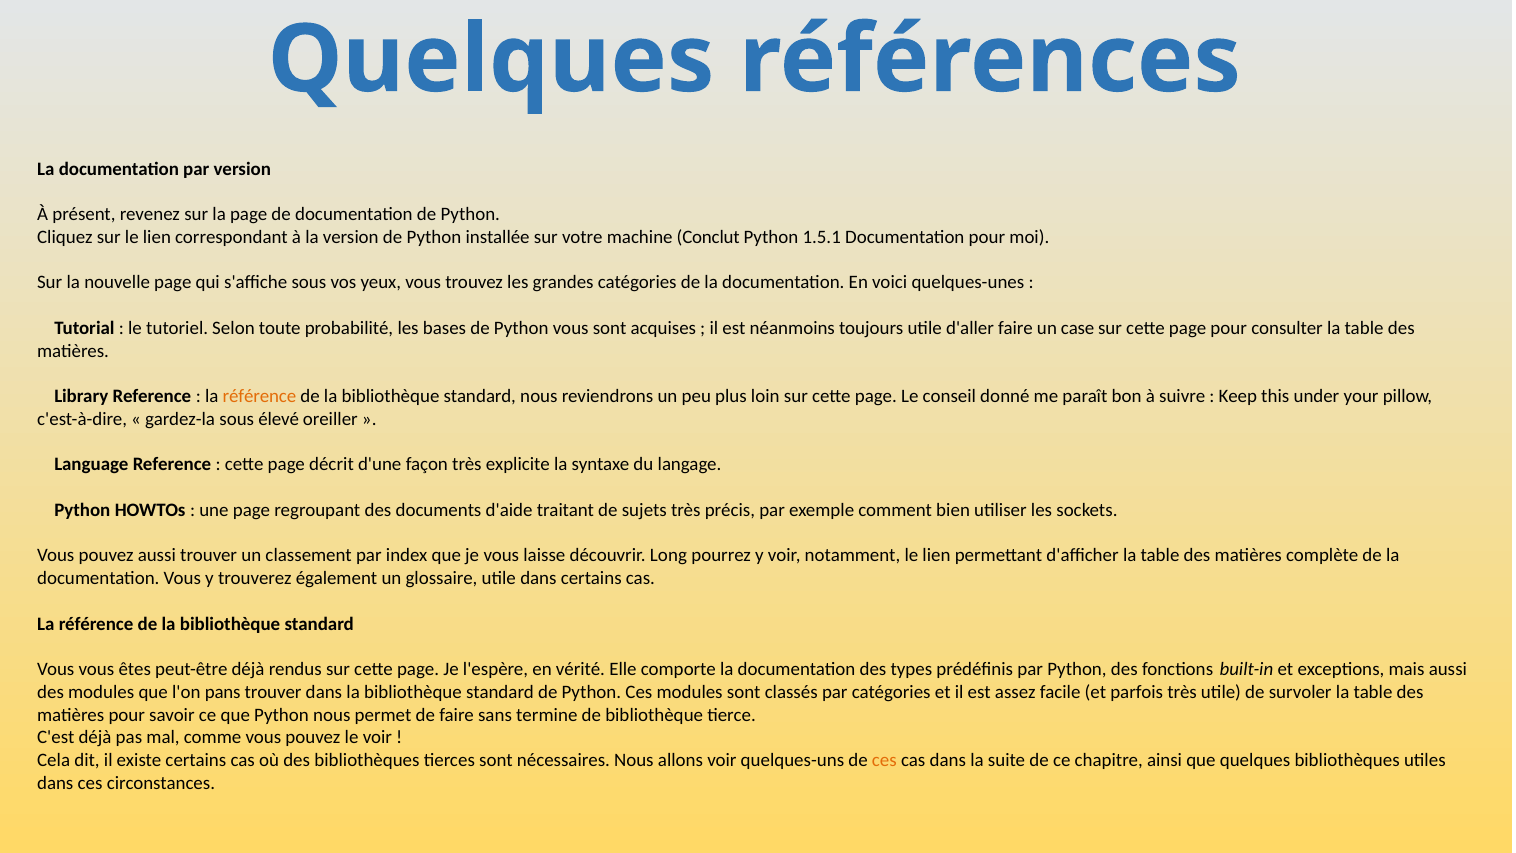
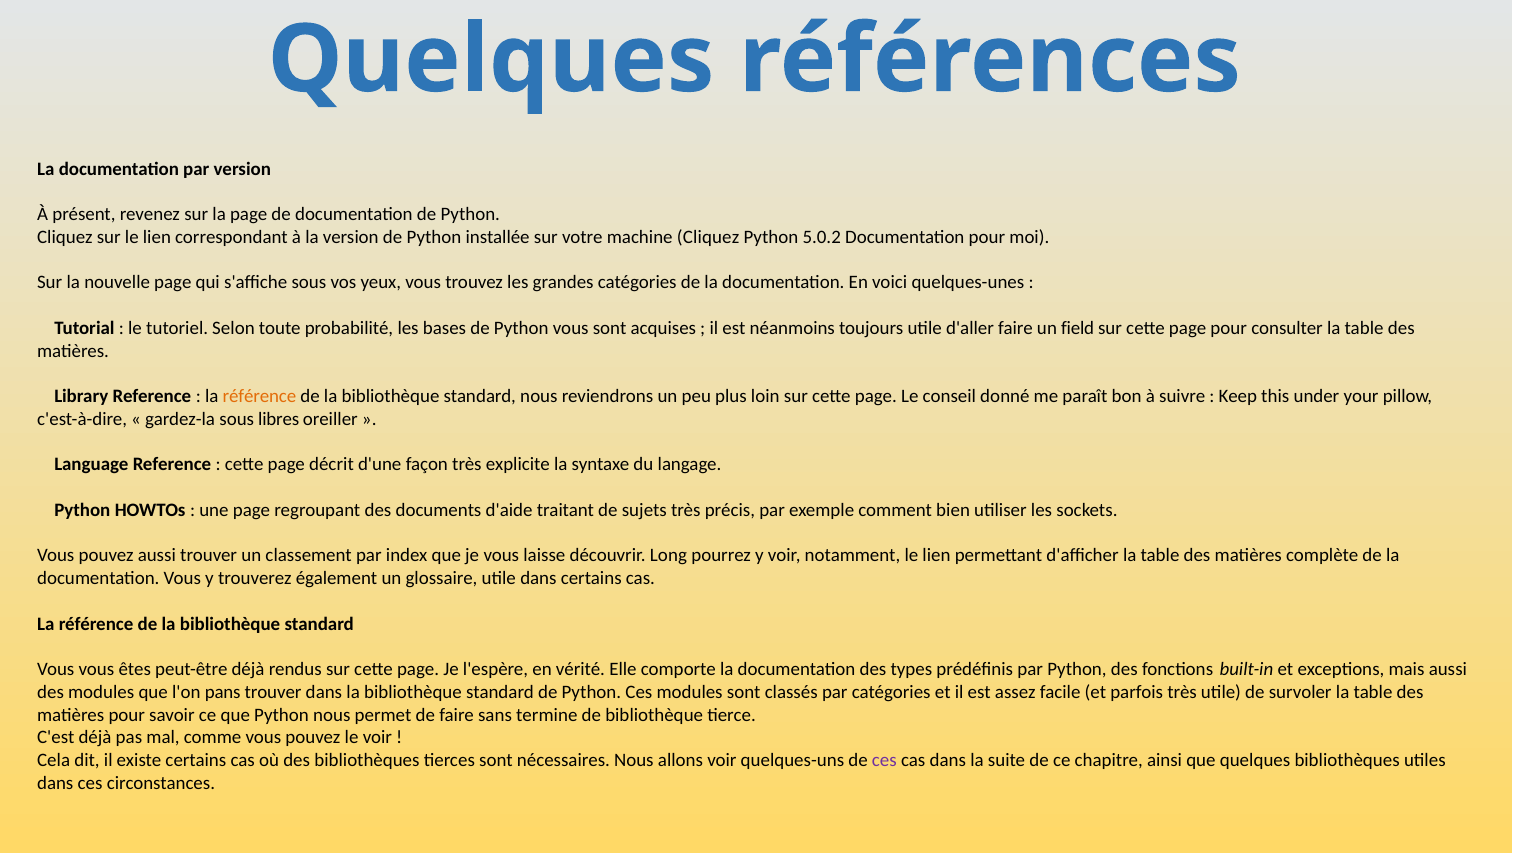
machine Conclut: Conclut -> Cliquez (708, 237)
1.5.1: 1.5.1 -> 5.0.2 (822, 237)
case: case -> field (1078, 328)
élevé: élevé -> libres (279, 419)
ces colour: orange -> purple (884, 760)
